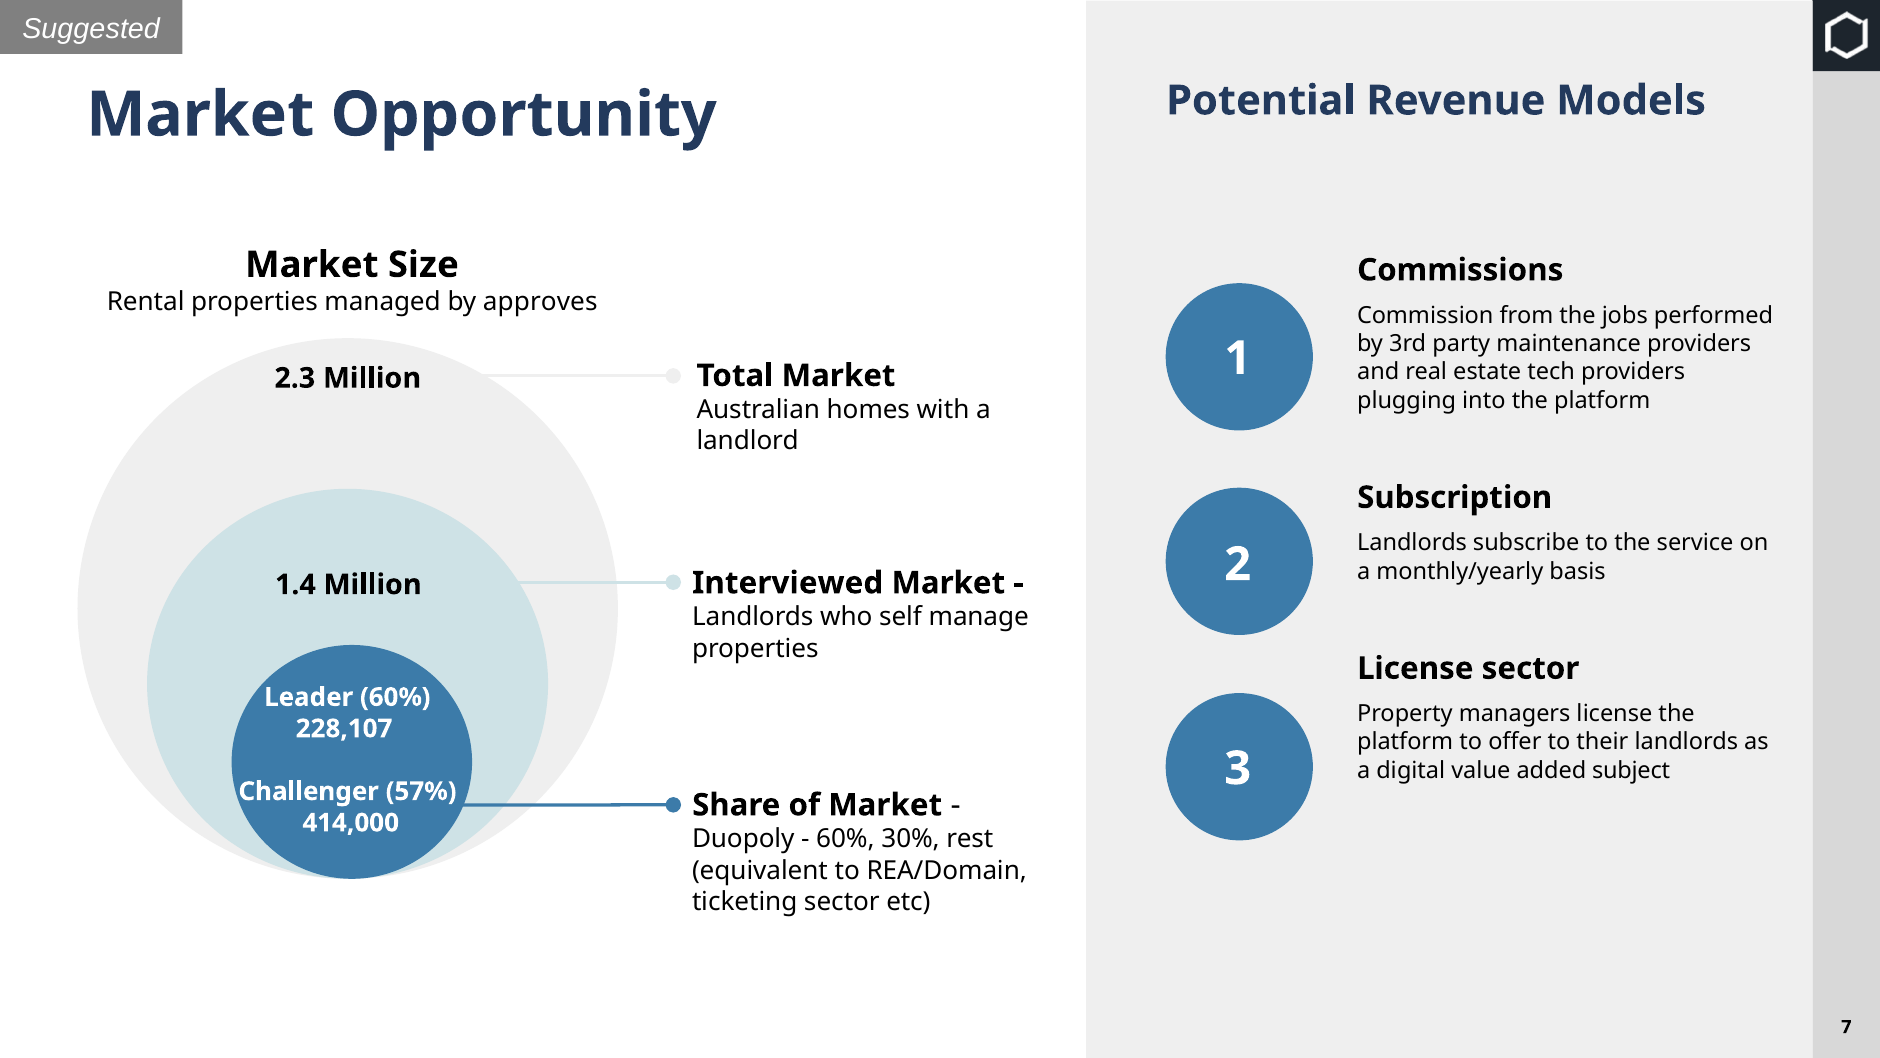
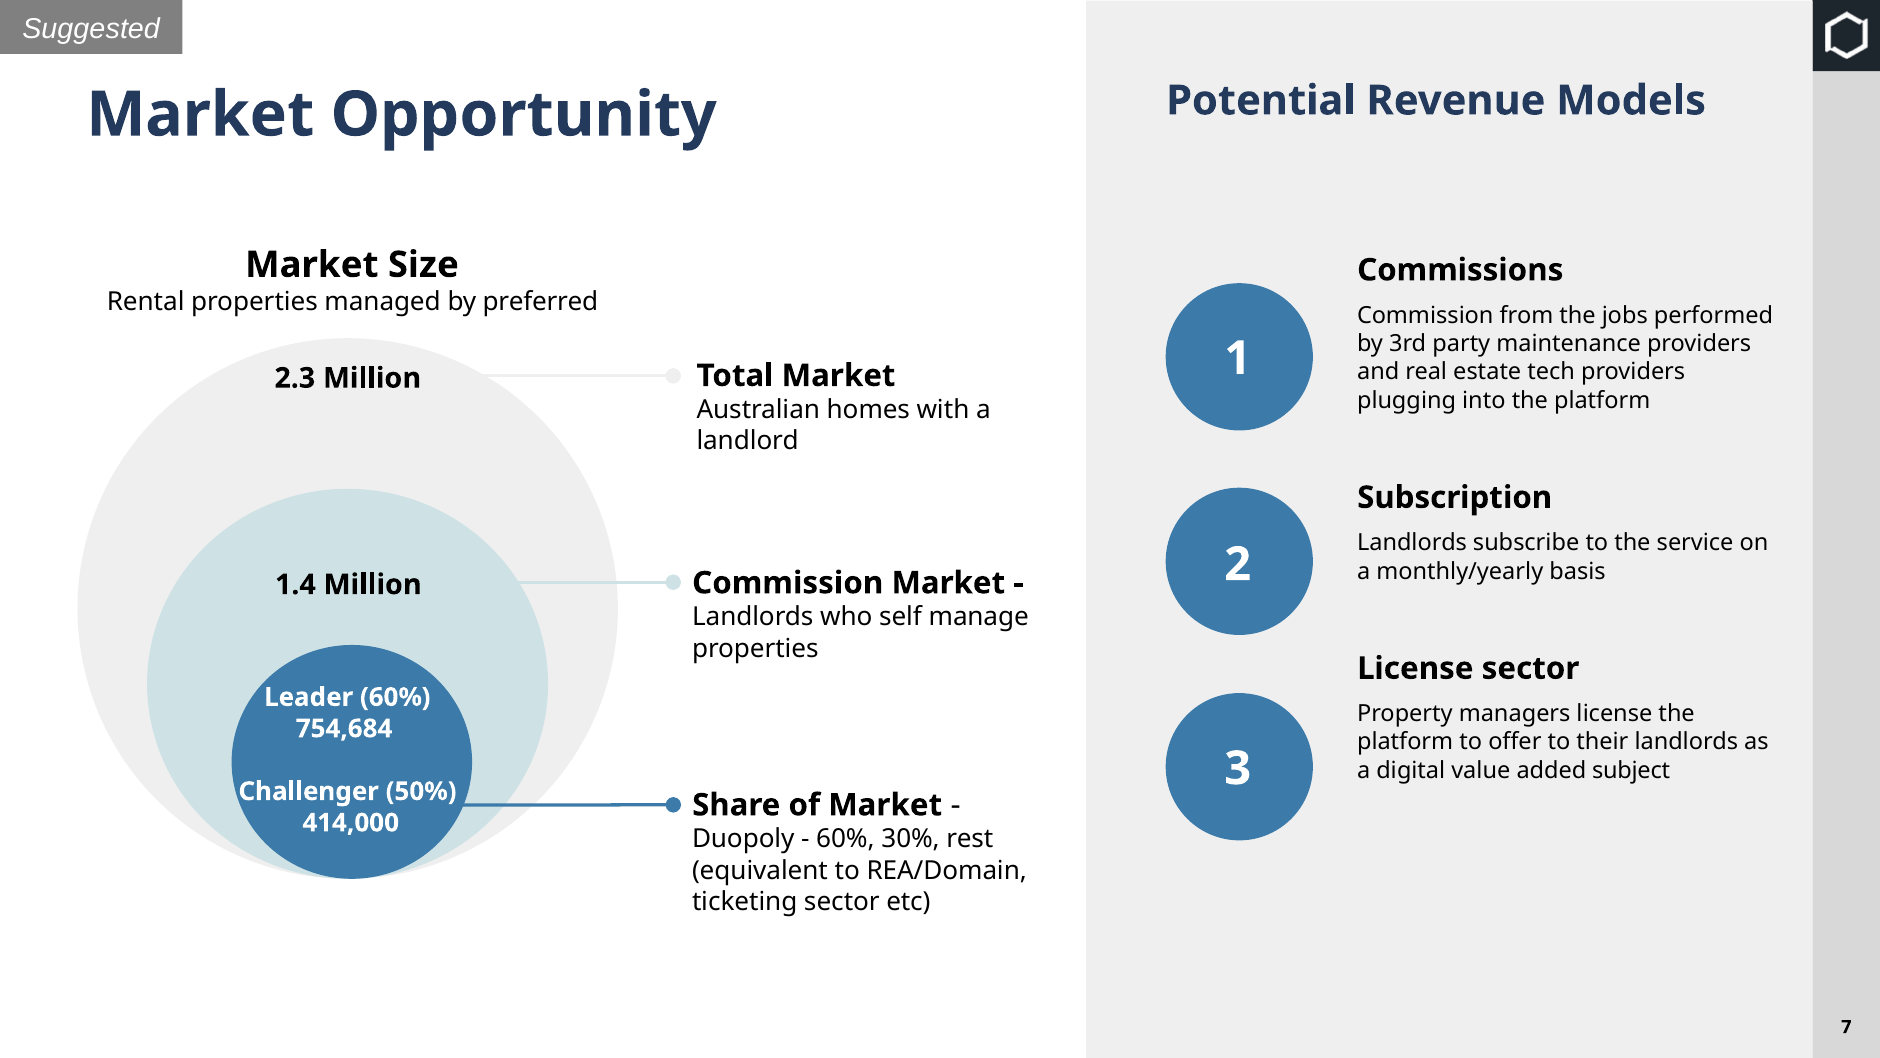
approves: approves -> preferred (540, 302)
Interviewed: Interviewed -> Commission (788, 583)
228,107: 228,107 -> 754,684 (344, 728)
57%: 57% -> 50% (421, 791)
